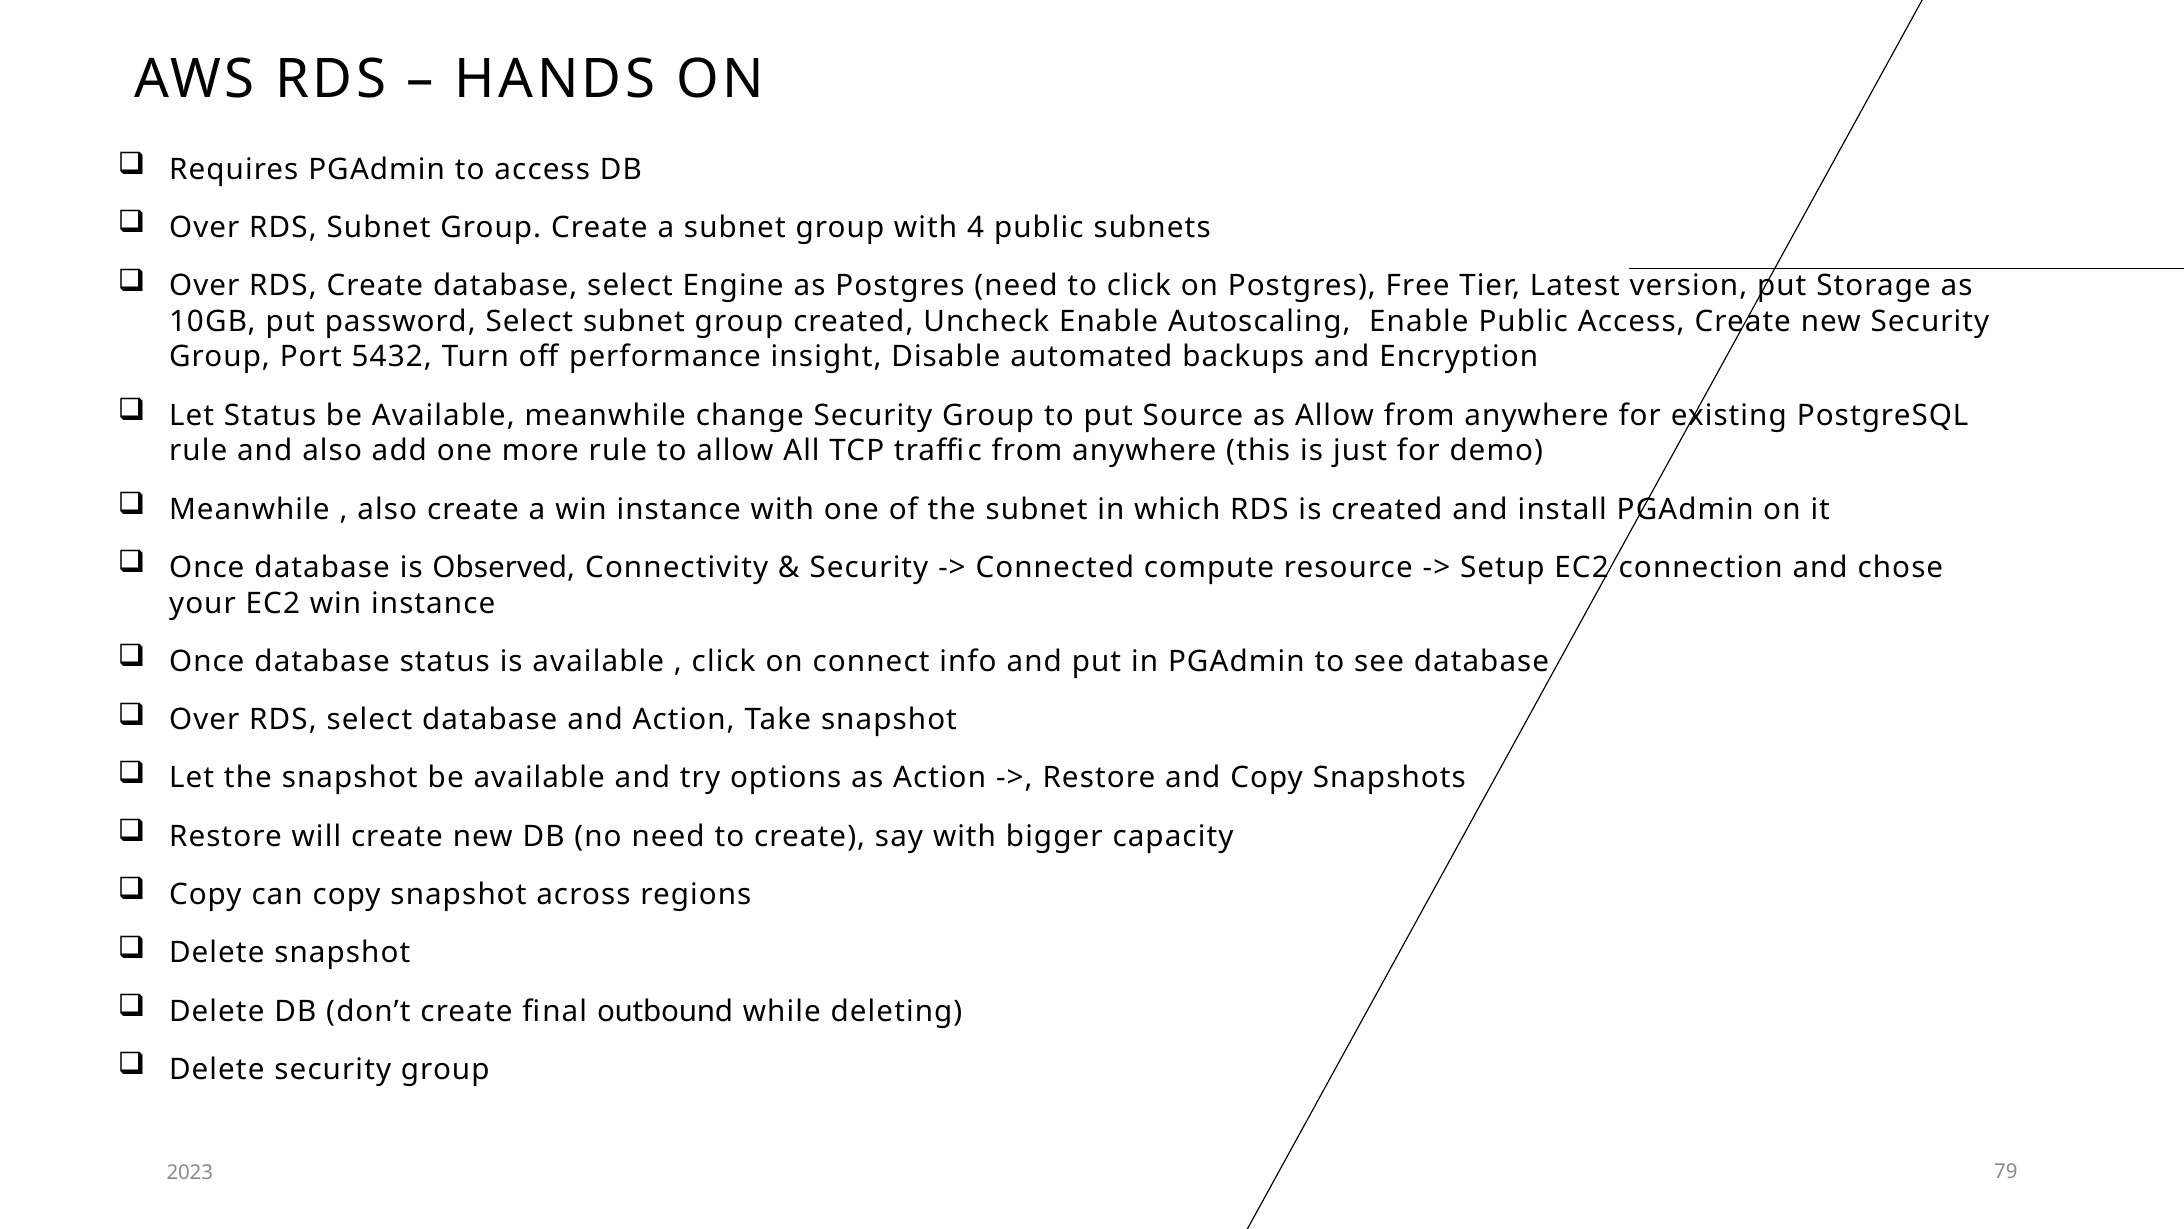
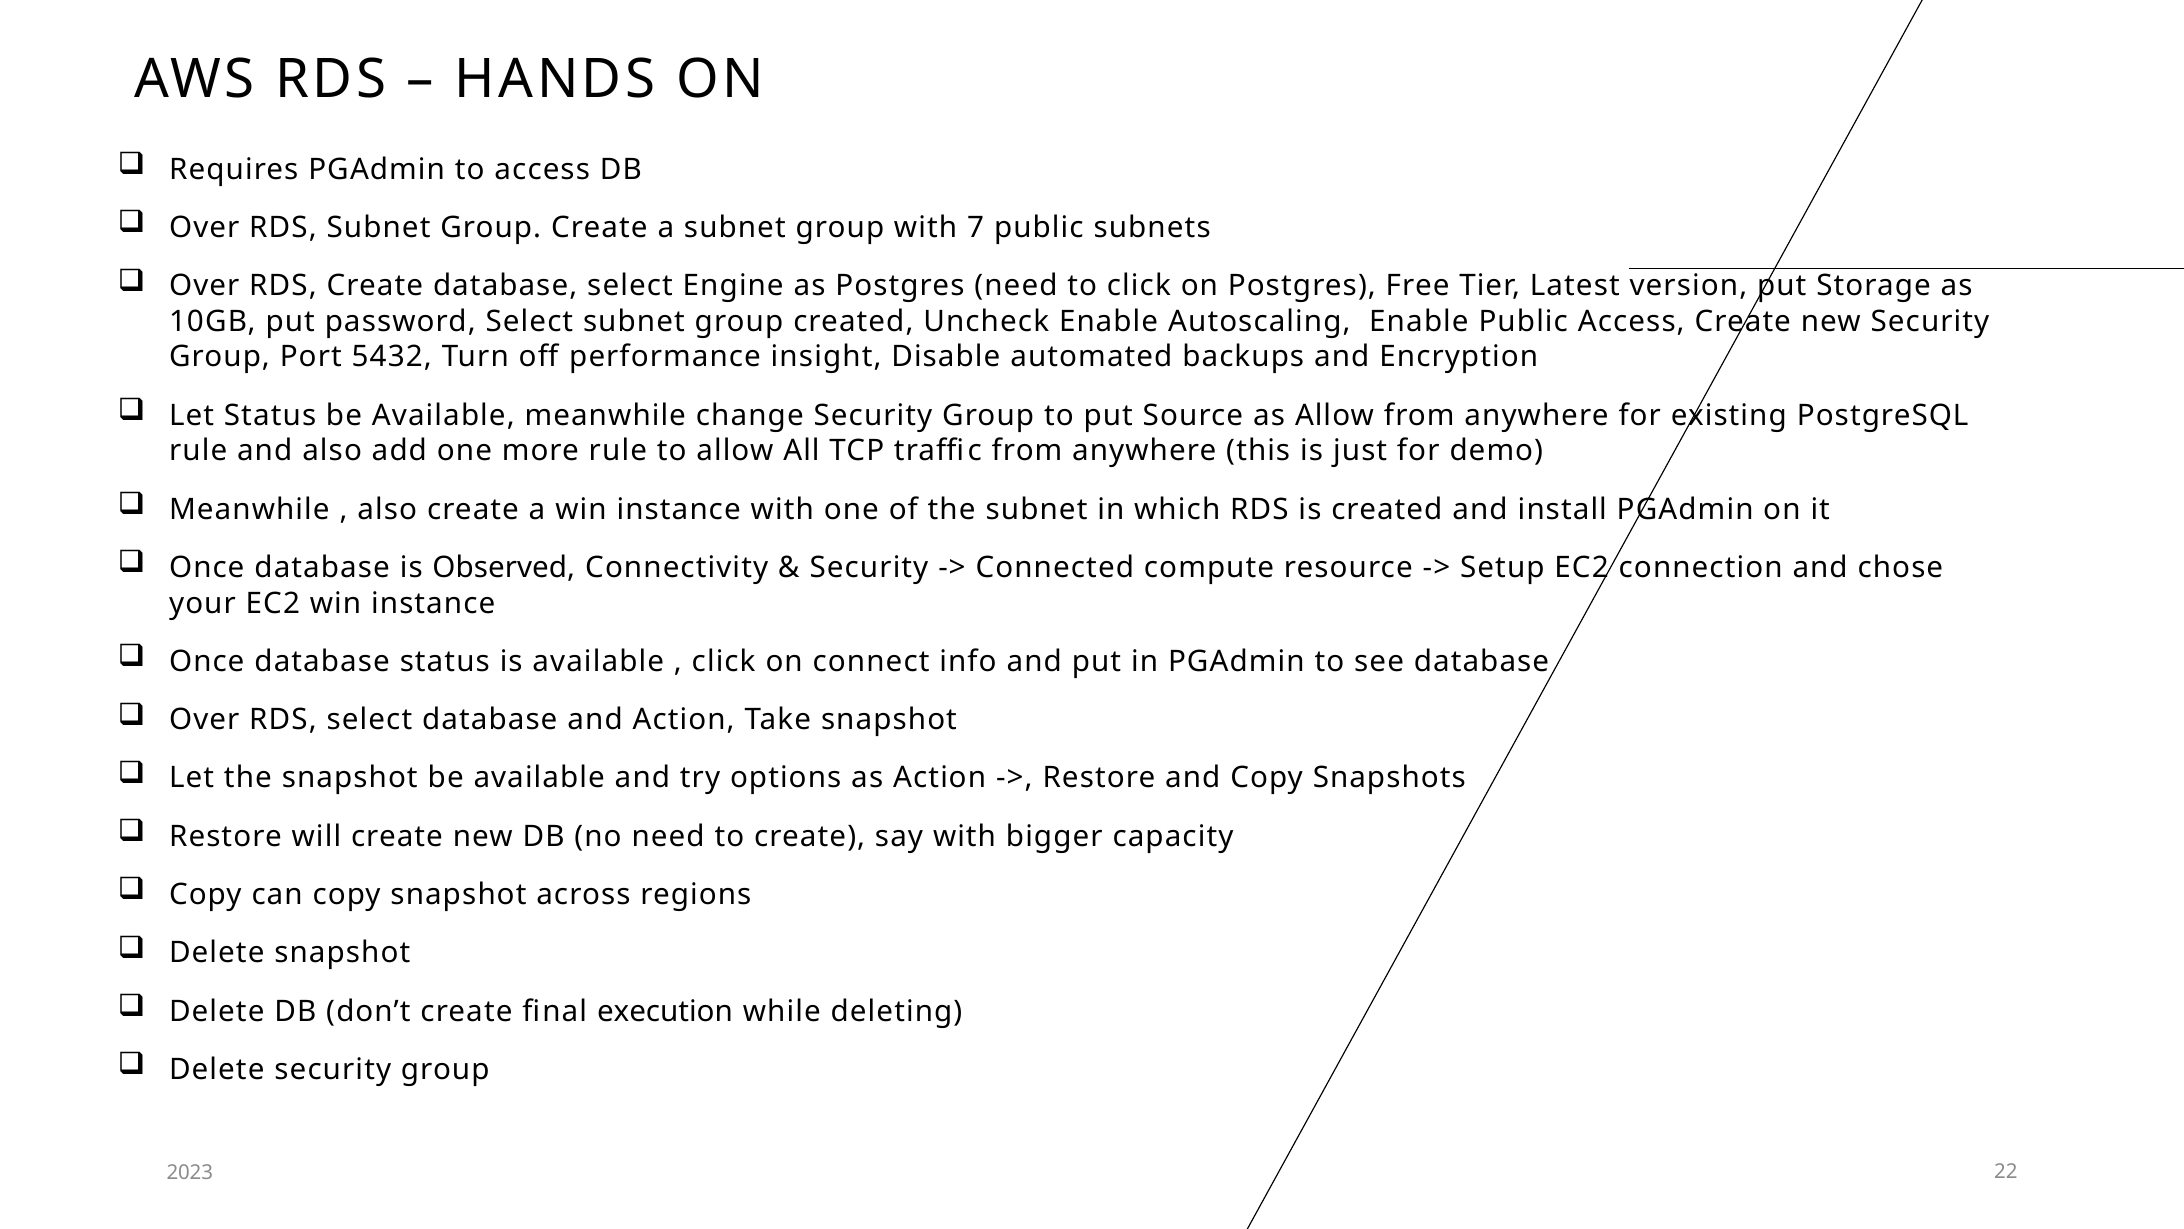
4: 4 -> 7 (976, 228)
outbound: outbound -> execution (665, 1011)
79: 79 -> 22 (2006, 1171)
